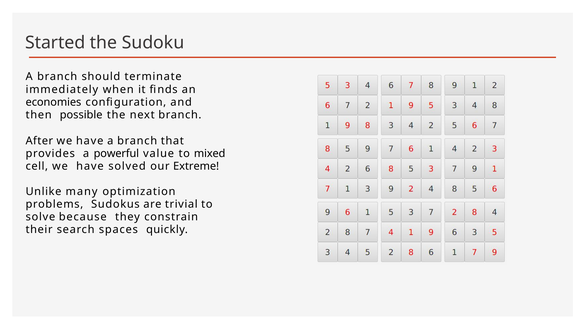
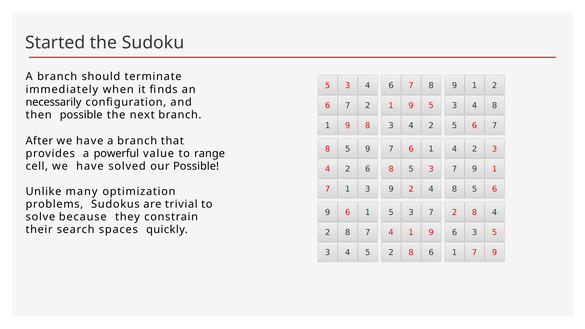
economies: economies -> necessarily (54, 102)
mixed: mixed -> range (210, 154)
our Extreme: Extreme -> Possible (196, 166)
